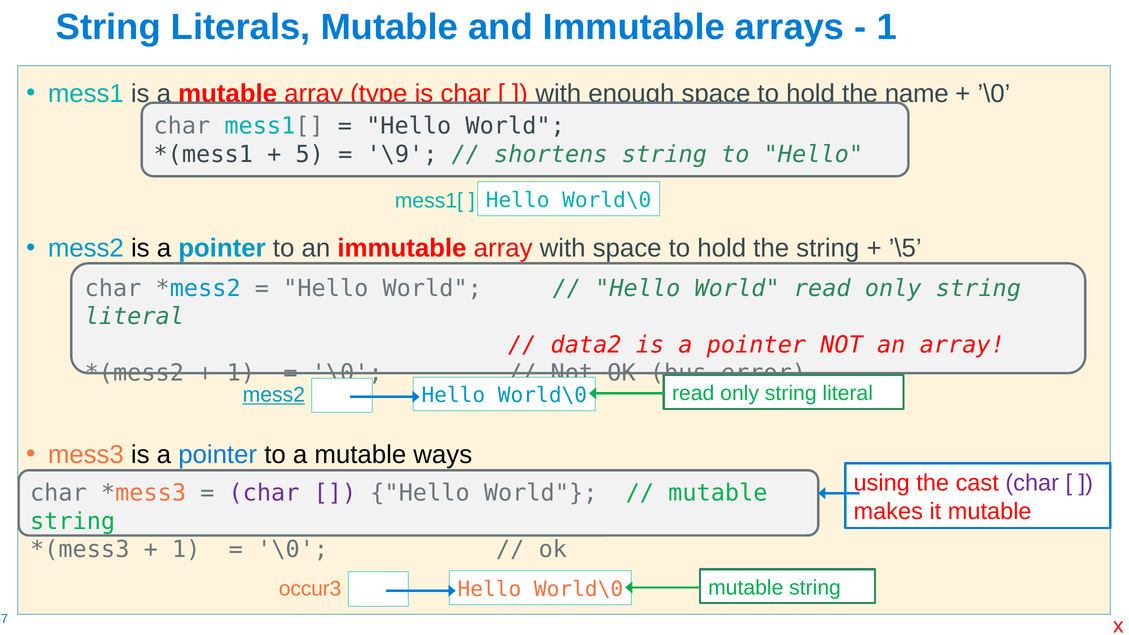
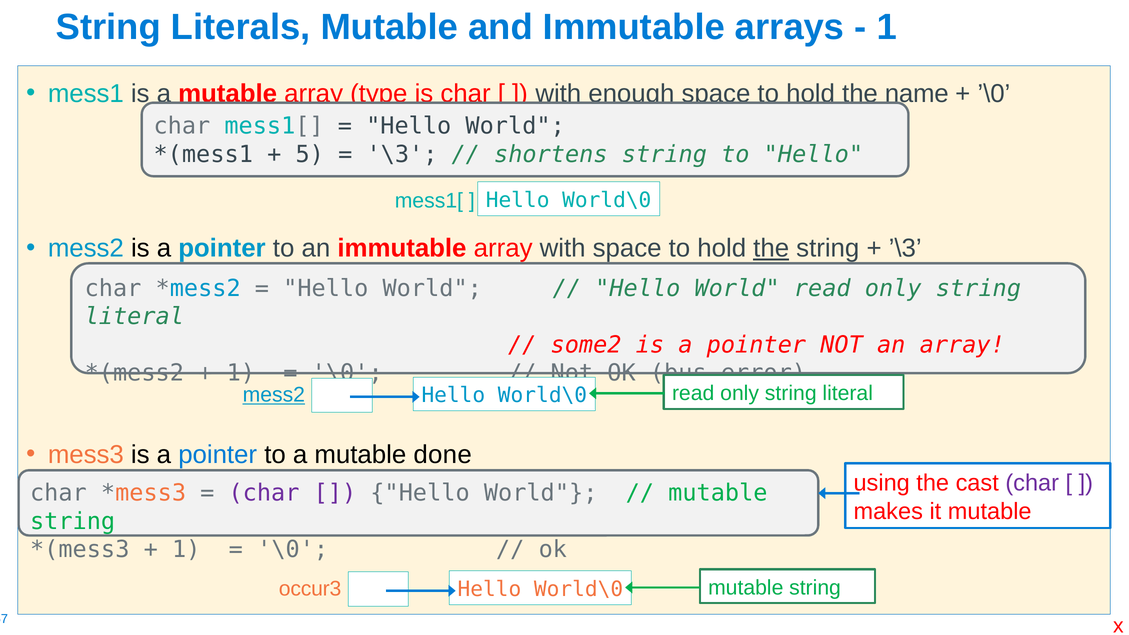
\9: \9 -> \3 (402, 154)
the underline: none -> present (771, 248)
’\5: ’\5 -> ’\3 (905, 248)
data2: data2 -> some2 (586, 345)
ways: ways -> done (443, 455)
